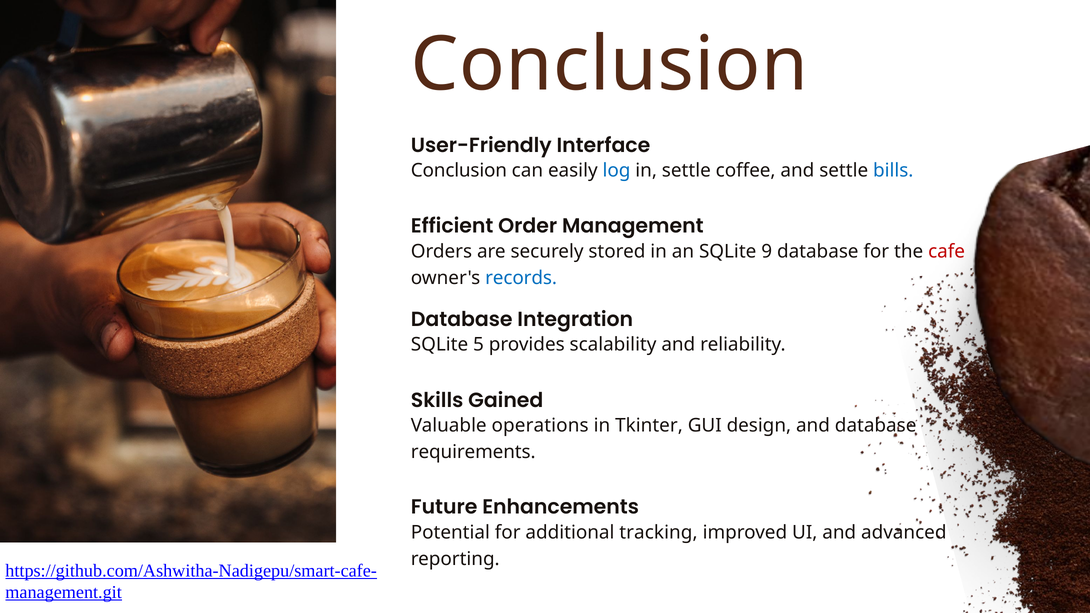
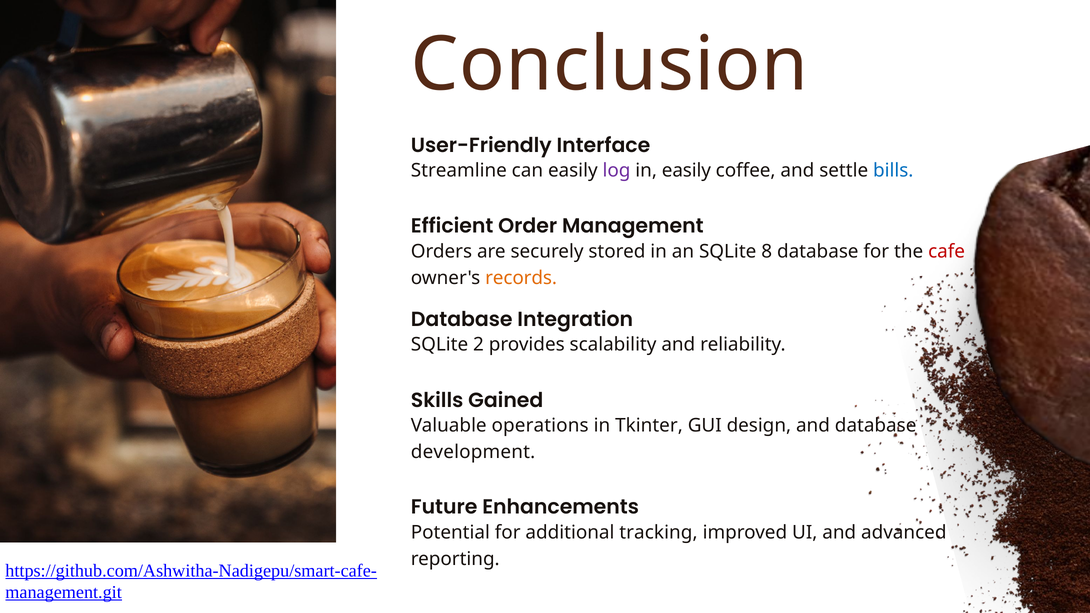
Conclusion: Conclusion -> Streamline (459, 170)
log colour: blue -> purple (617, 170)
in settle: settle -> easily (686, 170)
9: 9 -> 8 (767, 251)
records colour: blue -> orange (521, 278)
5: 5 -> 2 (478, 345)
requirements: requirements -> development (473, 452)
